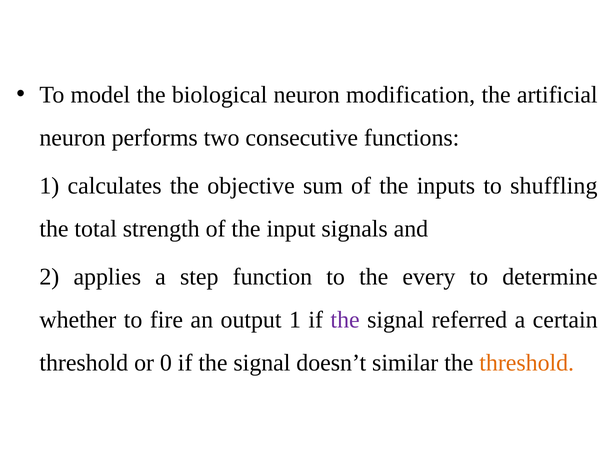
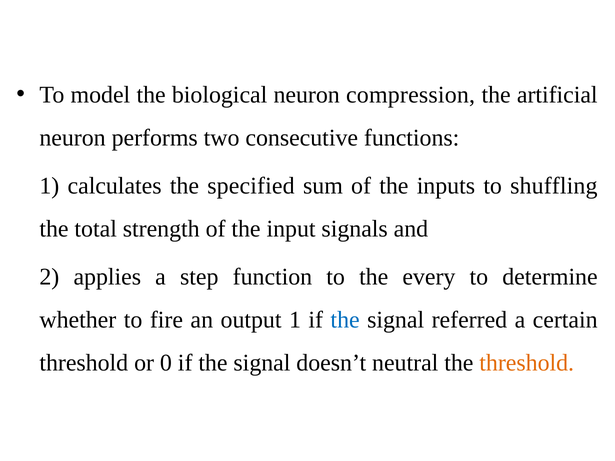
modification: modification -> compression (411, 95)
objective: objective -> specified (251, 186)
the colour: purple -> blue (345, 320)
similar: similar -> neutral (405, 363)
